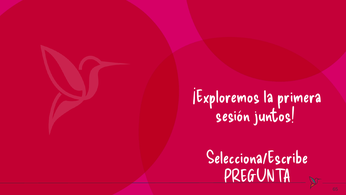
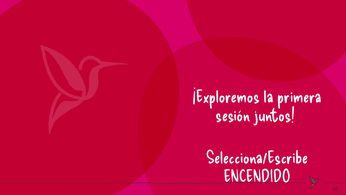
PREGUNTA: PREGUNTA -> ENCENDIDO (257, 176)
